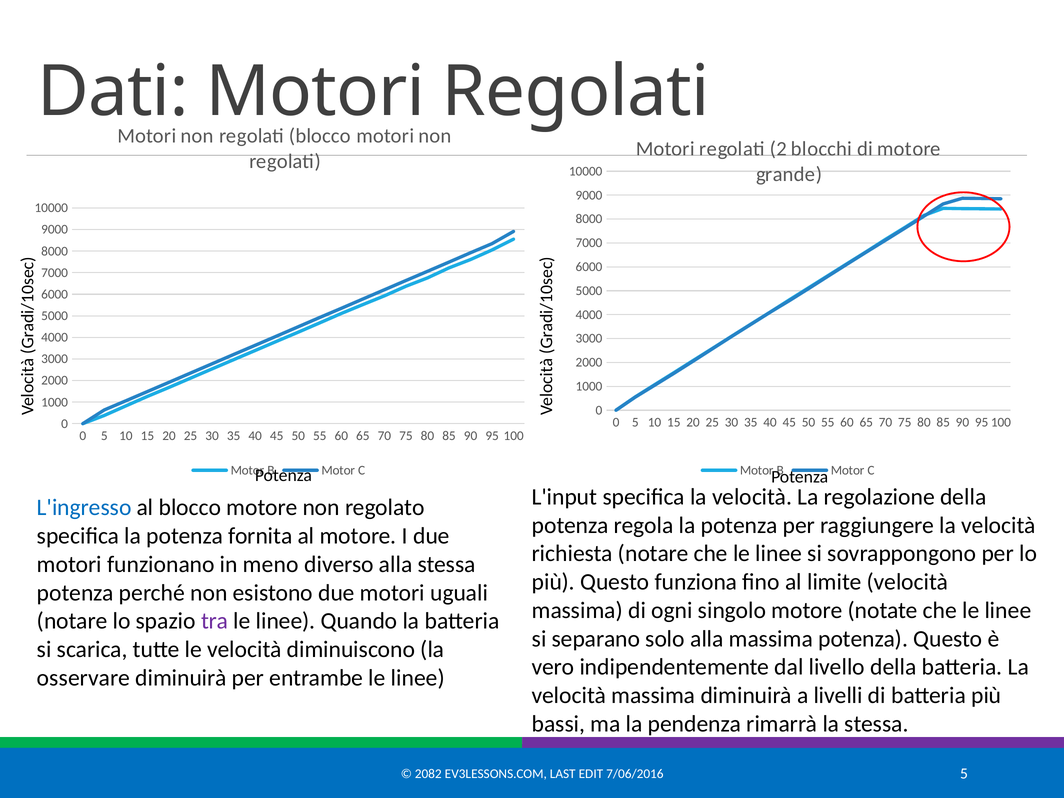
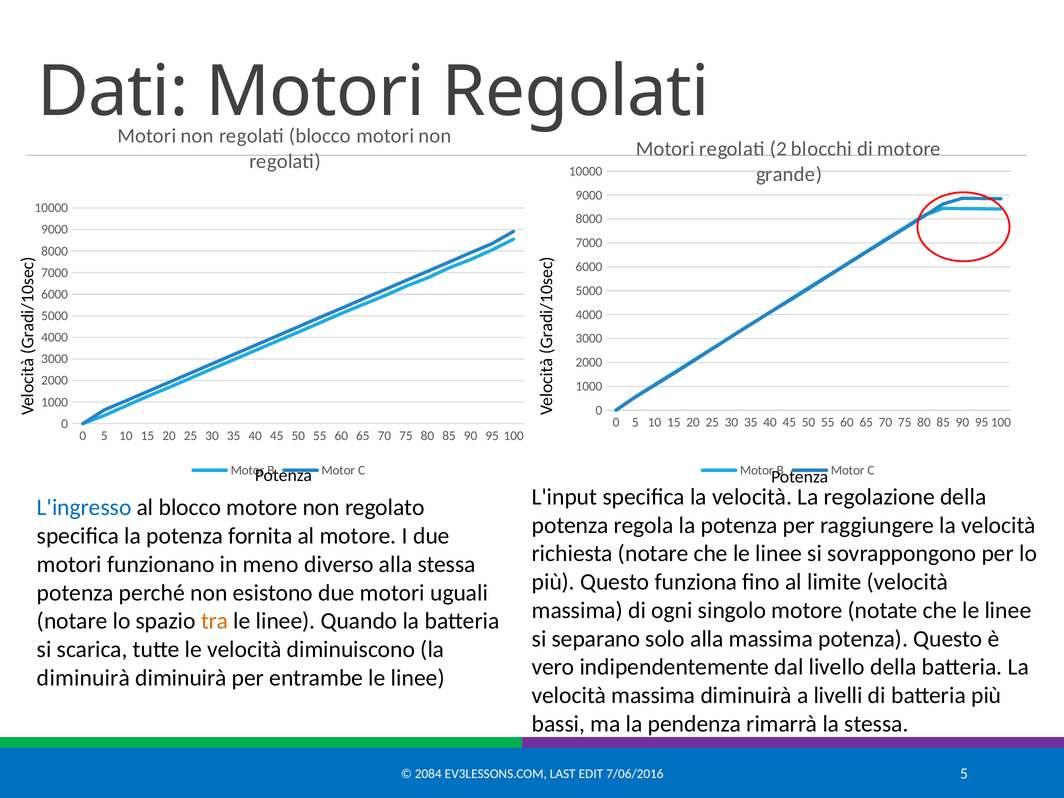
tra colour: purple -> orange (215, 621)
osservare: osservare -> diminuirà (83, 678)
2082: 2082 -> 2084 (428, 774)
